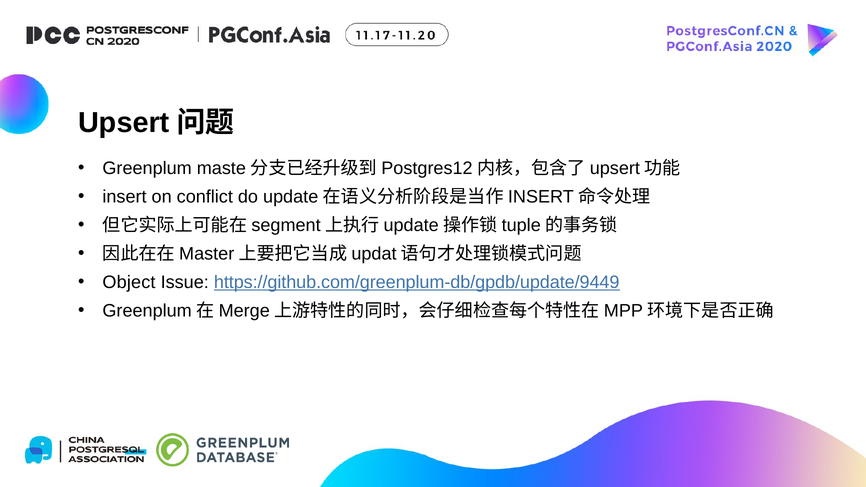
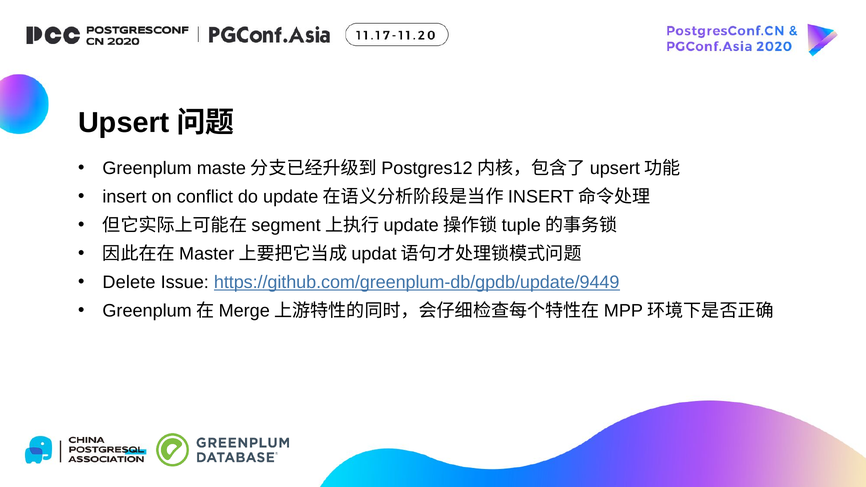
Object: Object -> Delete (129, 282)
